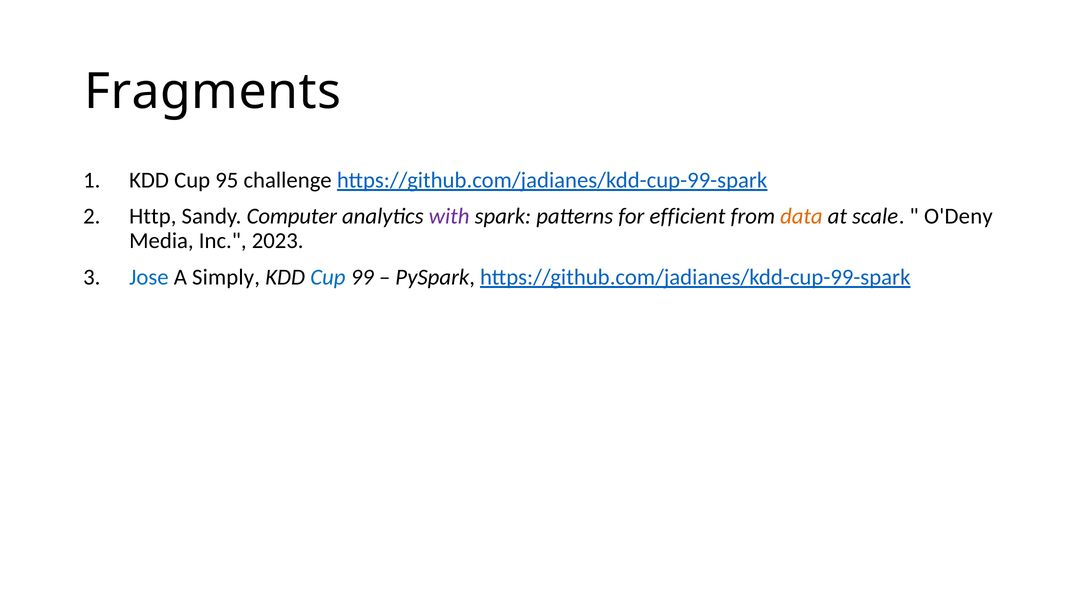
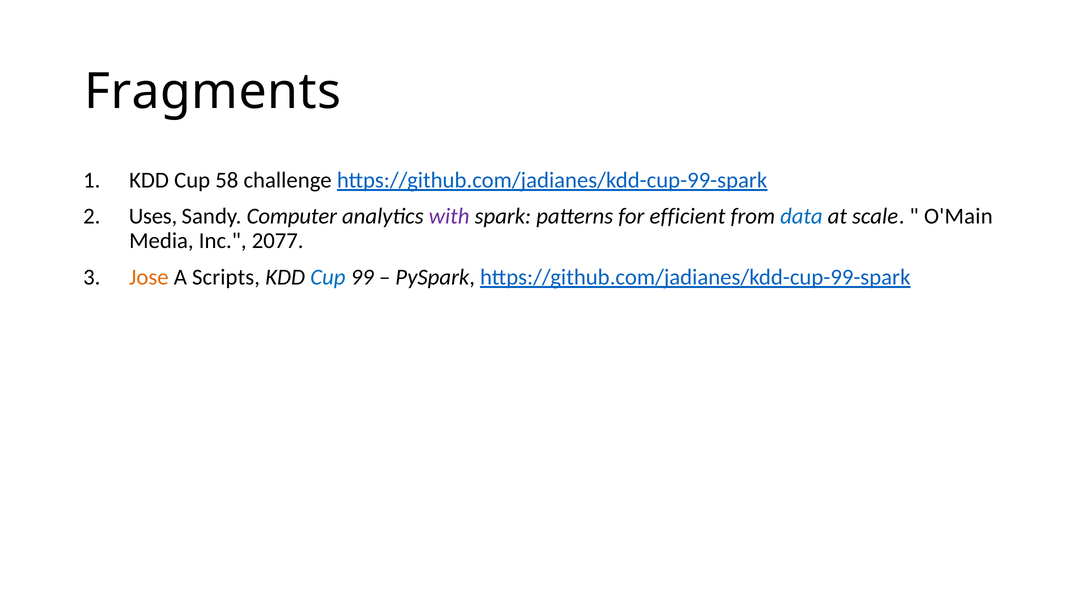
95: 95 -> 58 (227, 180)
Http: Http -> Uses (153, 216)
data colour: orange -> blue (801, 216)
O'Deny: O'Deny -> O'Main (958, 216)
2023: 2023 -> 2077 (278, 241)
Jose colour: blue -> orange (149, 277)
Simply: Simply -> Scripts (226, 277)
